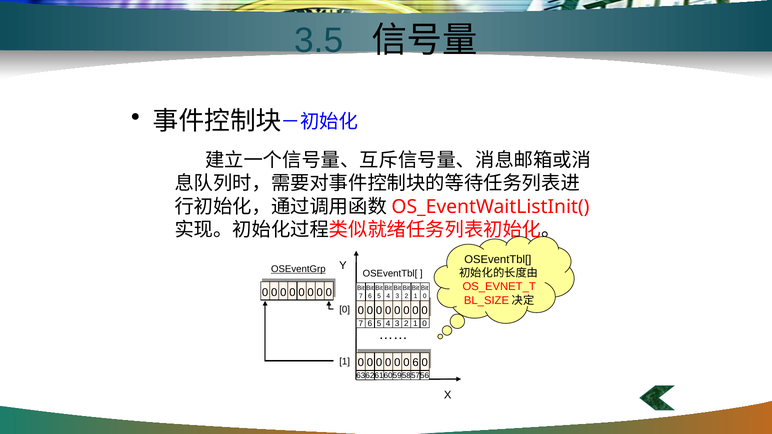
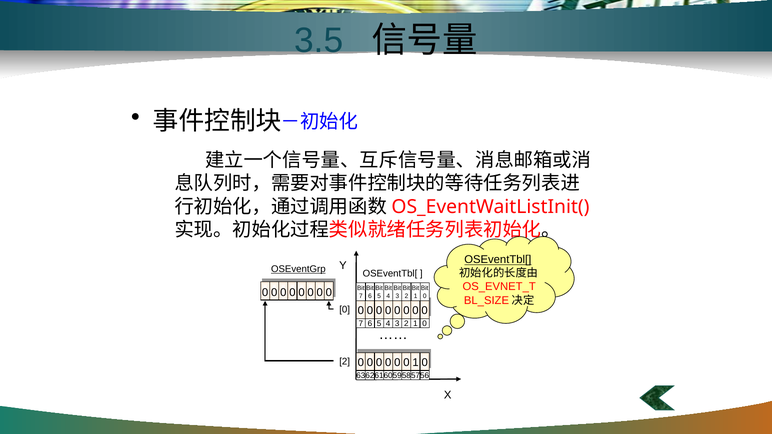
OSEventTbl[ underline: none -> present (498, 260)
1: 1 -> 2 (345, 362)
0 6: 6 -> 1 (416, 363)
